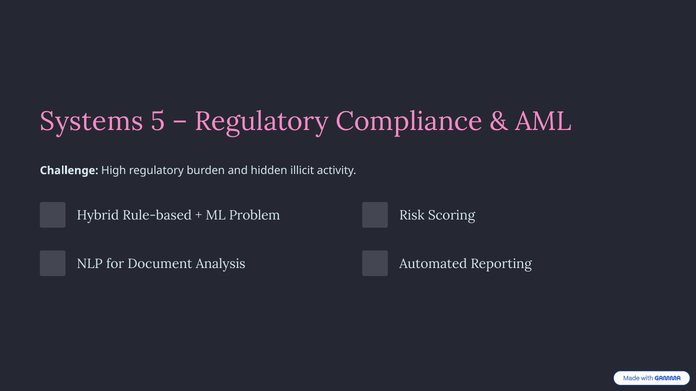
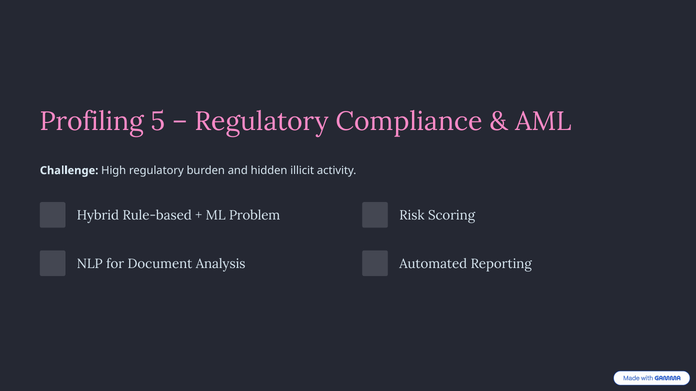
Systems: Systems -> Profiling (92, 121)
